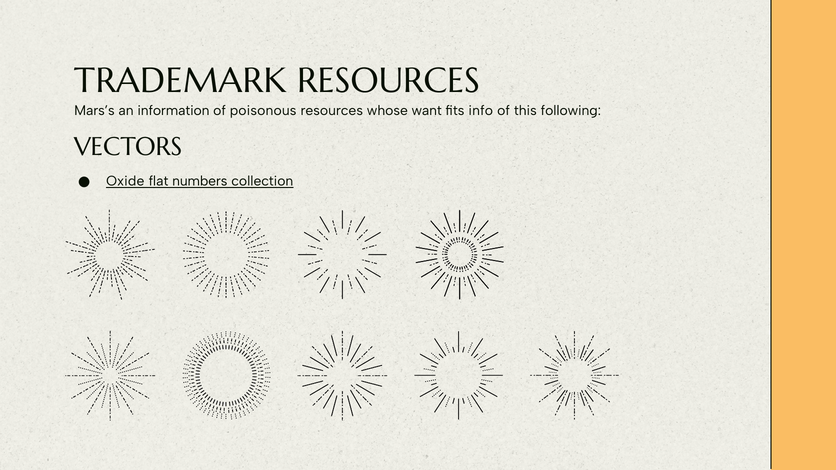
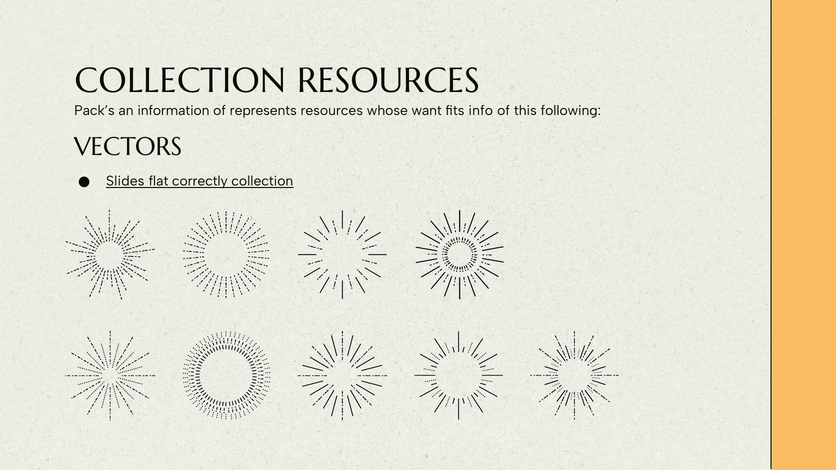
TRADEMARK: TRADEMARK -> COLLECTION (180, 81)
Mars’s: Mars’s -> Pack’s (94, 111)
poisonous: poisonous -> represents (263, 111)
Oxide: Oxide -> Slides (125, 181)
numbers: numbers -> correctly (200, 181)
